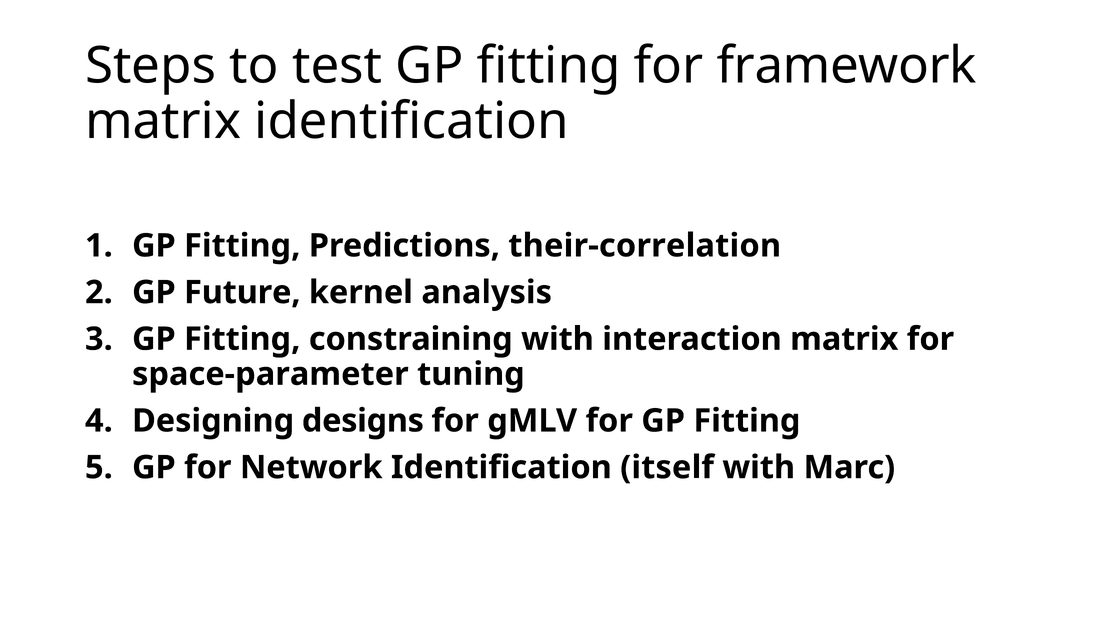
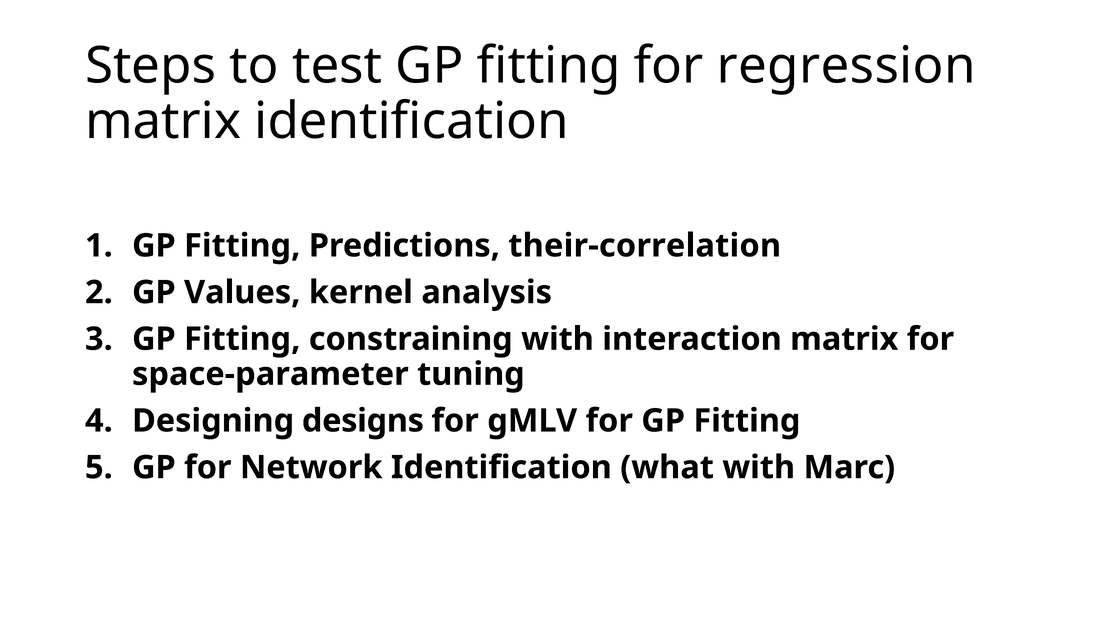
framework: framework -> regression (846, 66)
Future: Future -> Values (242, 292)
itself: itself -> what (667, 468)
